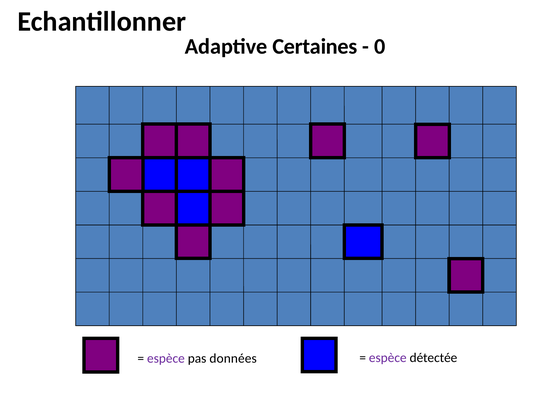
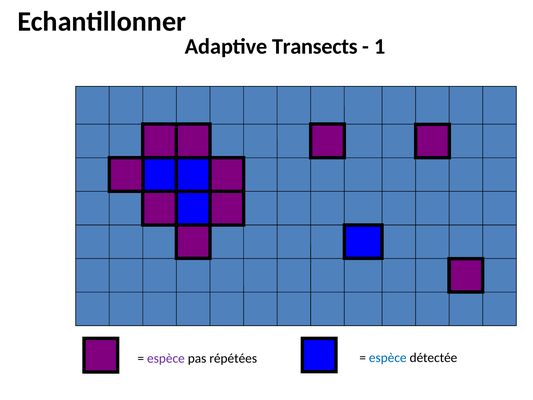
Certaines: Certaines -> Transects (315, 47)
0: 0 -> 1 (380, 47)
données: données -> répétées (233, 358)
espèce colour: purple -> blue (388, 358)
